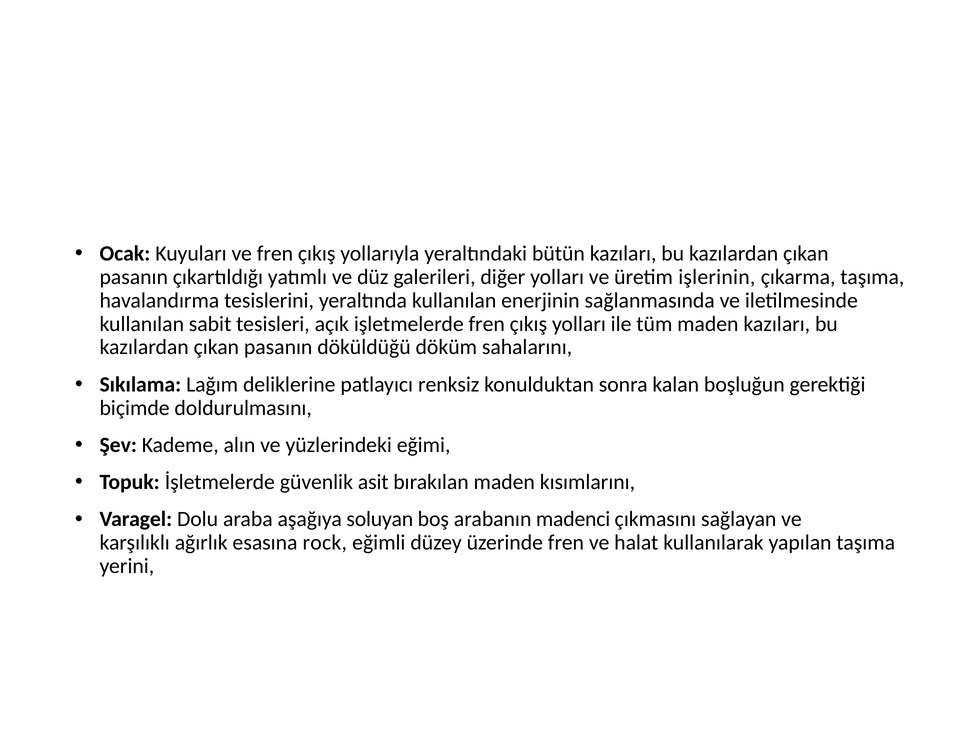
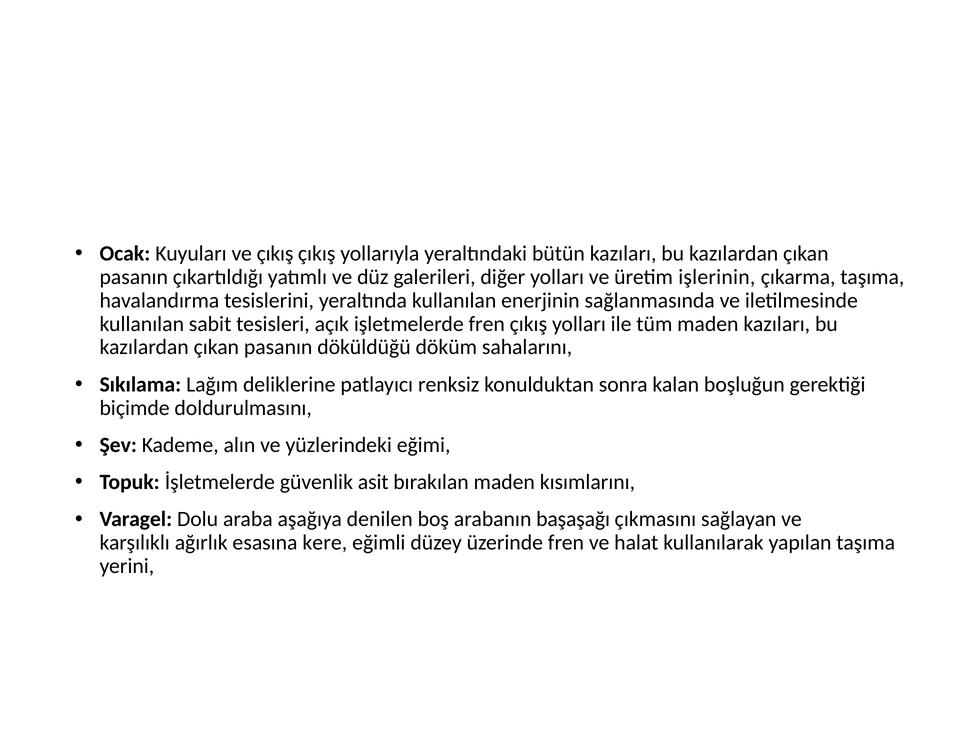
ve fren: fren -> çıkış (275, 253)
soluyan: soluyan -> denilen (380, 519)
madenci: madenci -> başaşağı (573, 519)
rock: rock -> kere (325, 543)
